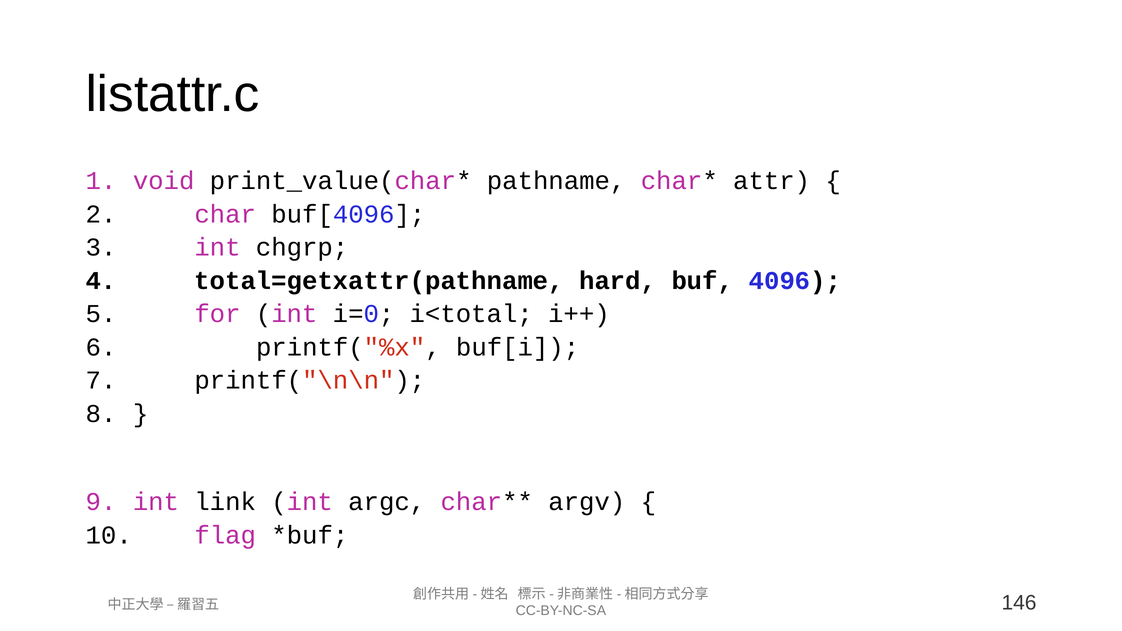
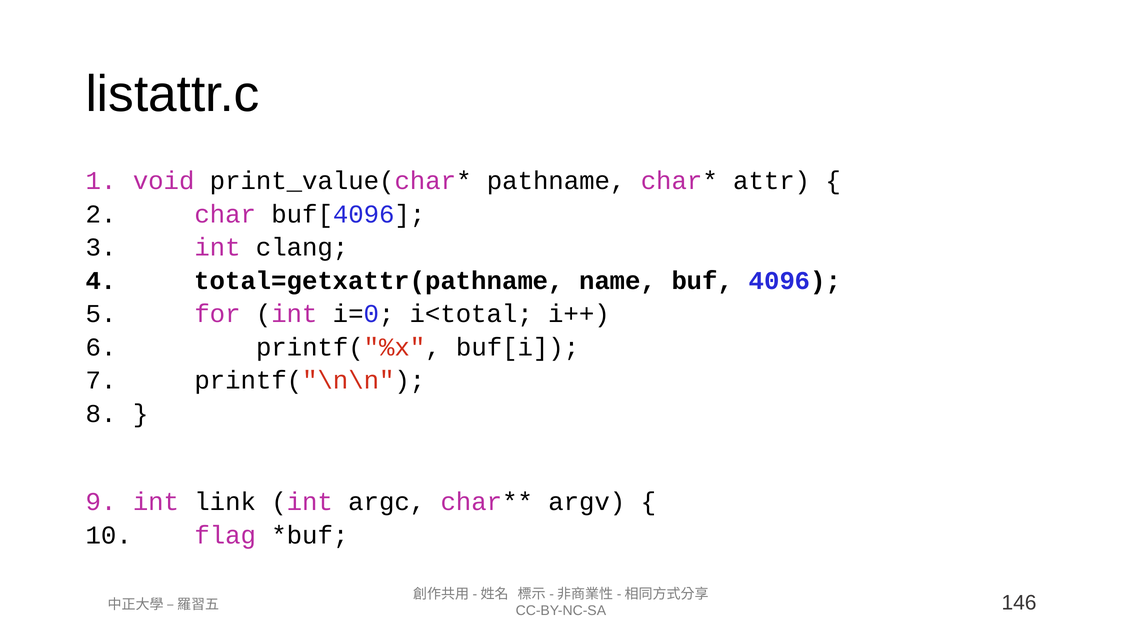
chgrp: chgrp -> clang (302, 247)
hard: hard -> name (618, 281)
